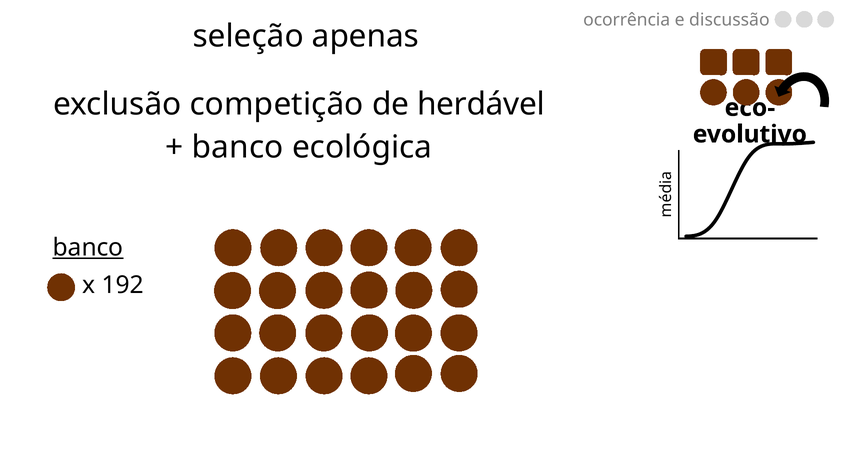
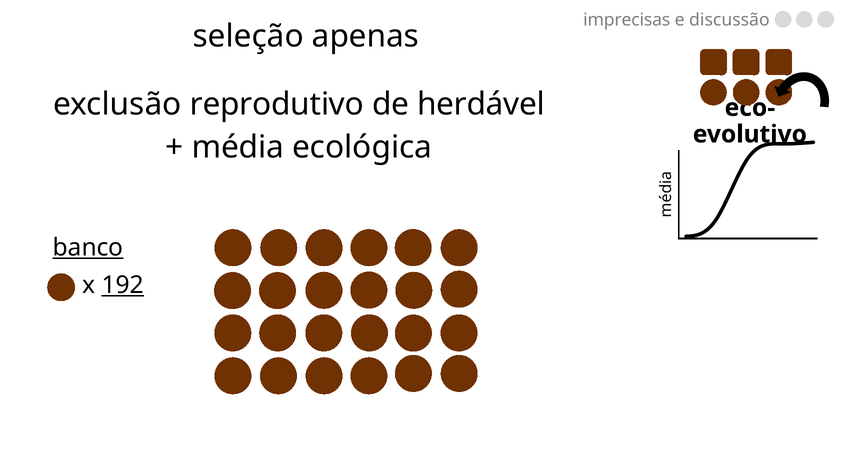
ocorrência: ocorrência -> imprecisas (627, 20)
competição: competição -> reprodutivo (277, 104)
banco: banco -> média (238, 147)
192 underline: none -> present (123, 285)
